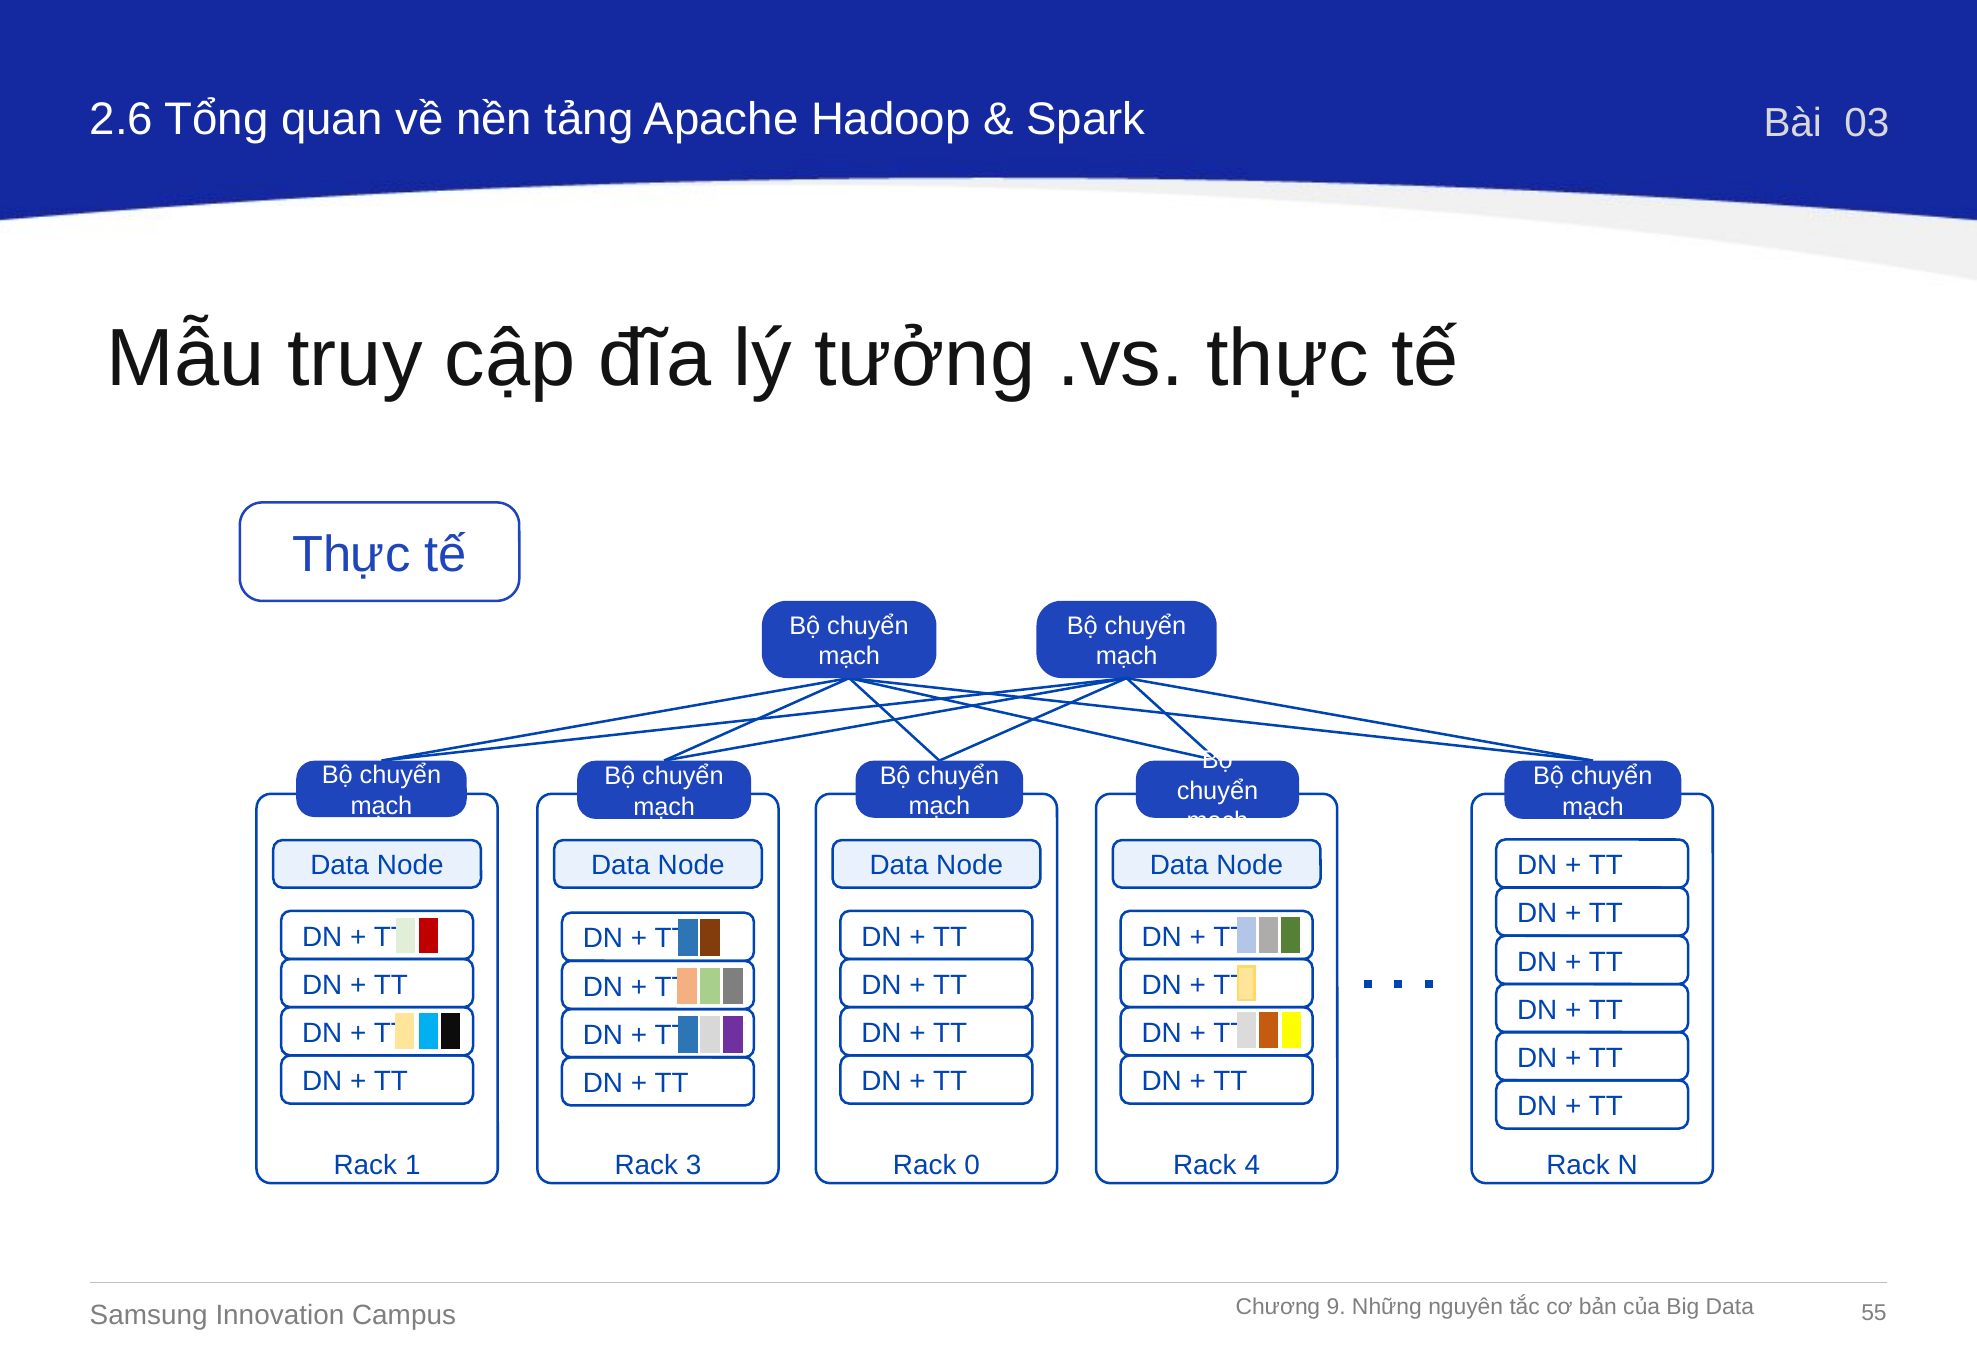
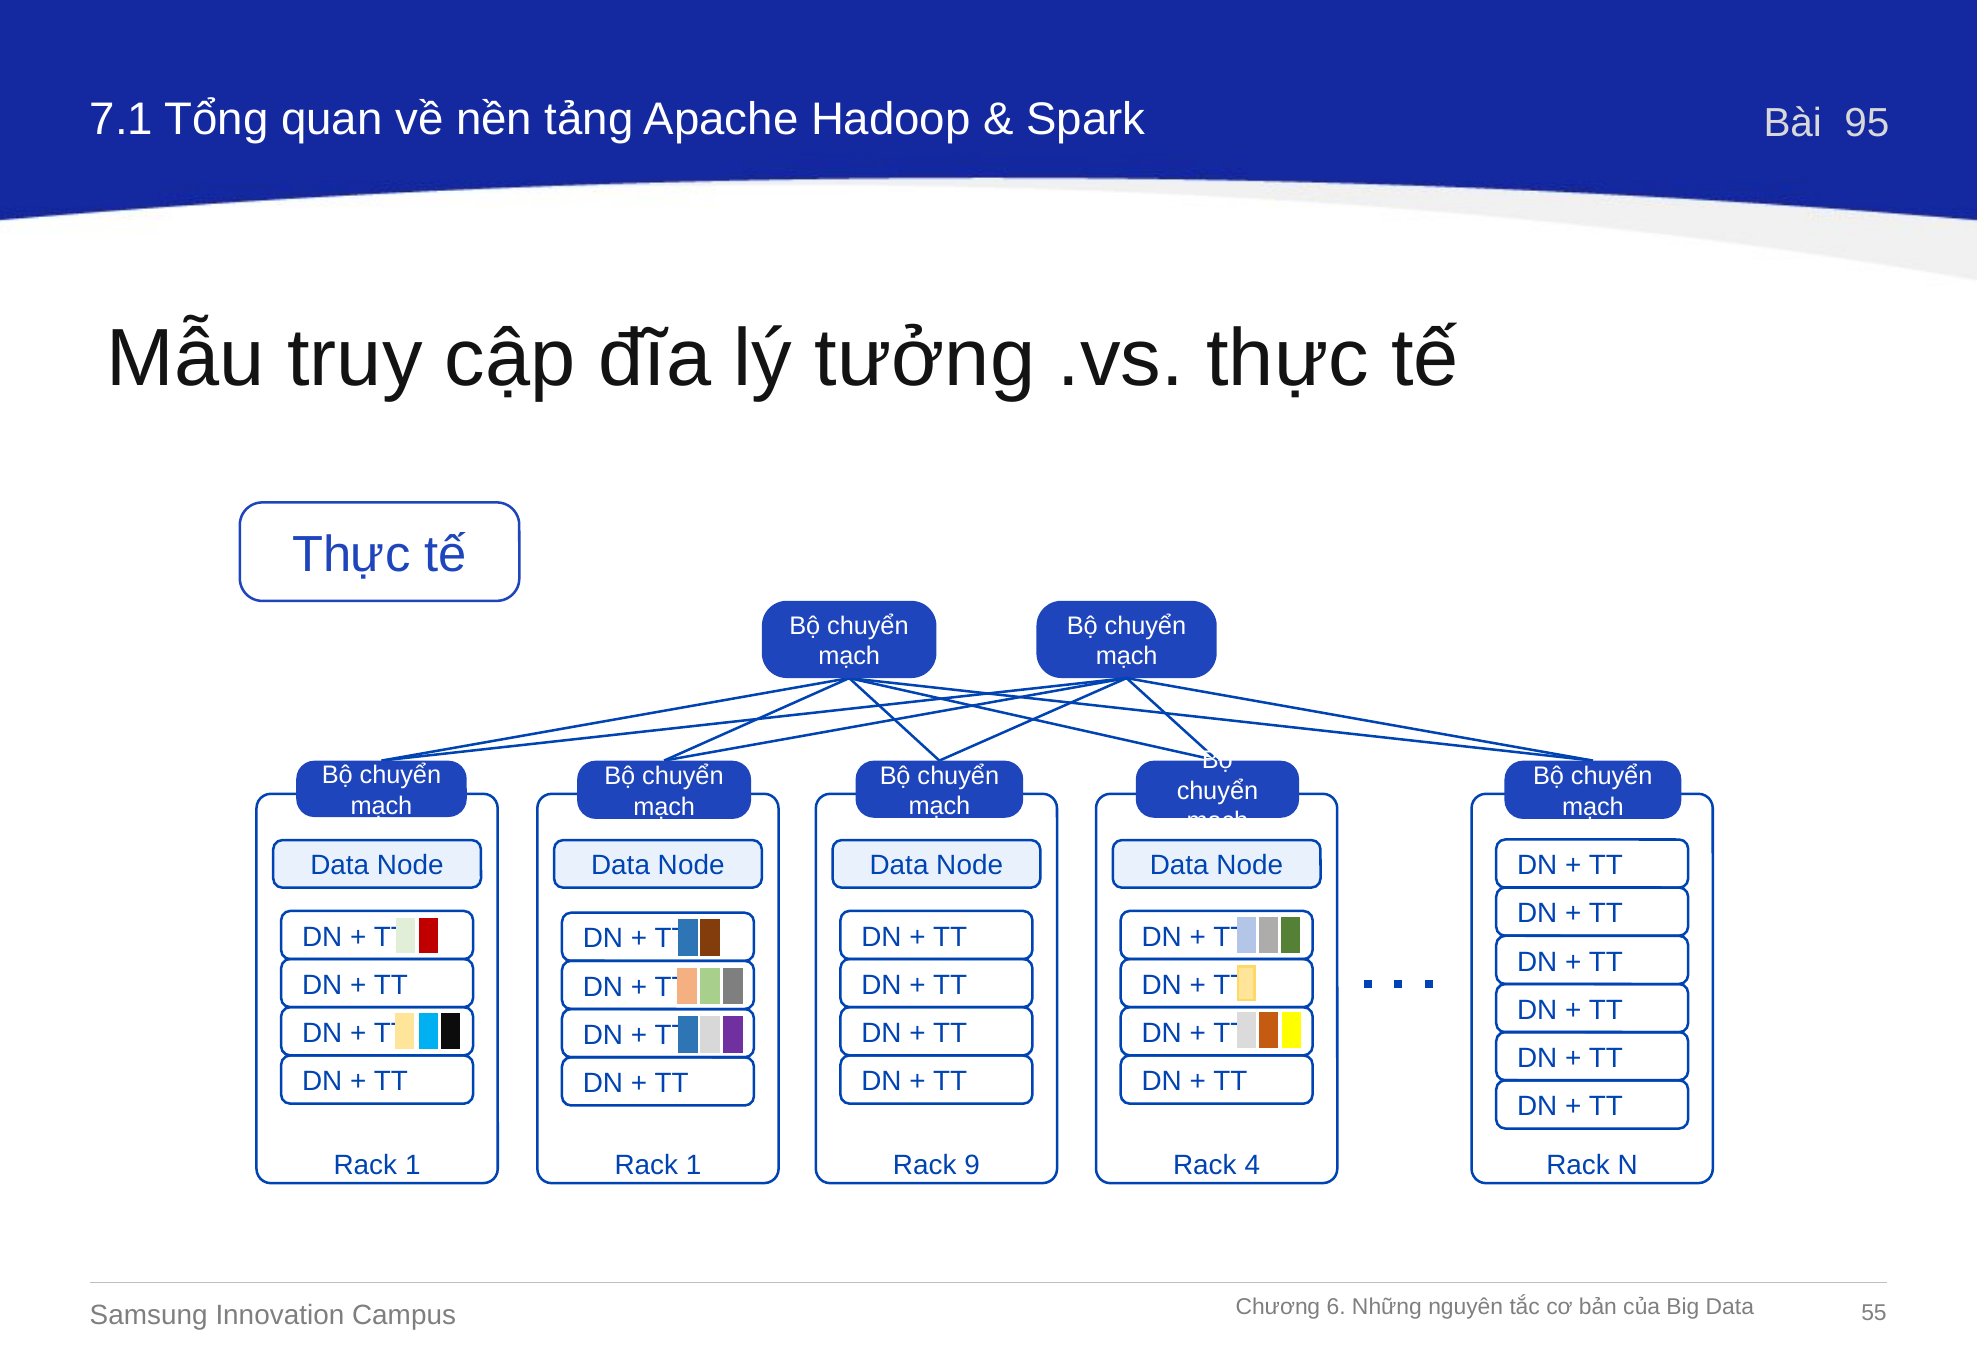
2.6: 2.6 -> 7.1 (121, 120)
03: 03 -> 95 (1867, 123)
3: 3 -> 1 (694, 1165)
0: 0 -> 9 (972, 1165)
9: 9 -> 6 (1336, 1306)
